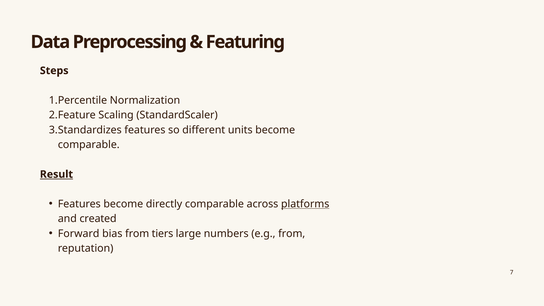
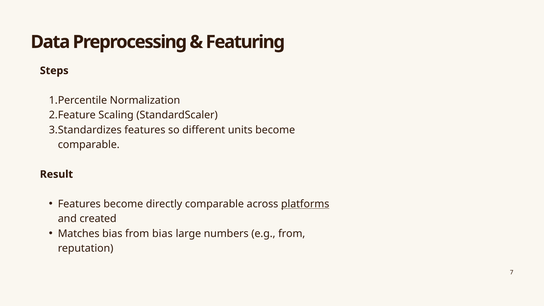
Result underline: present -> none (56, 174)
Forward: Forward -> Matches (79, 234)
from tiers: tiers -> bias (162, 234)
